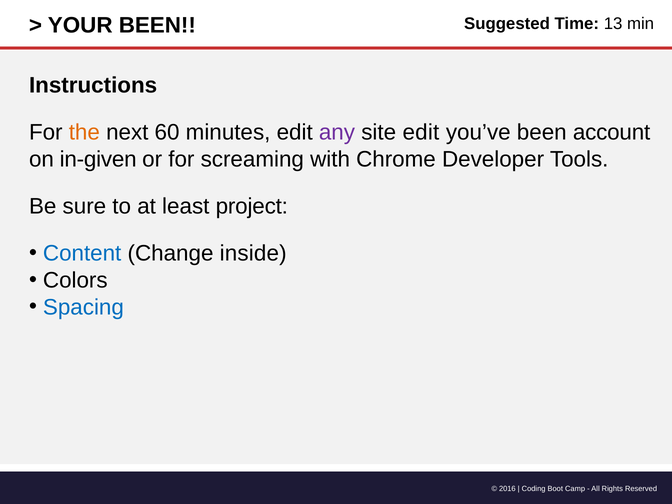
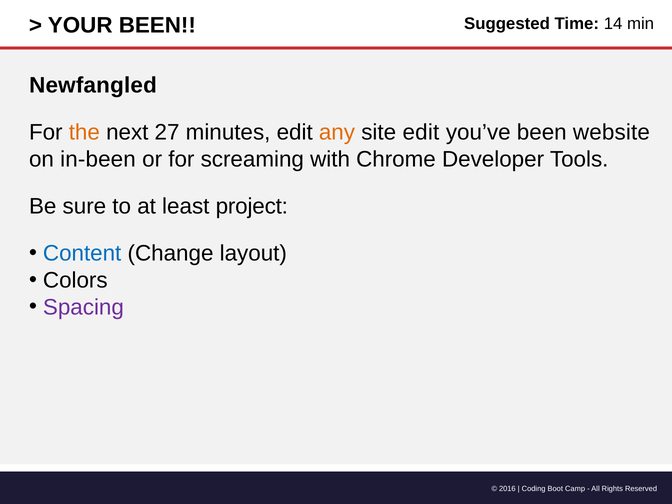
13: 13 -> 14 (613, 24)
Instructions: Instructions -> Newfangled (93, 86)
60: 60 -> 27 (167, 133)
any colour: purple -> orange (337, 133)
account: account -> website (611, 133)
in-given: in-given -> in-been (98, 159)
inside: inside -> layout (253, 254)
Spacing colour: blue -> purple (83, 307)
